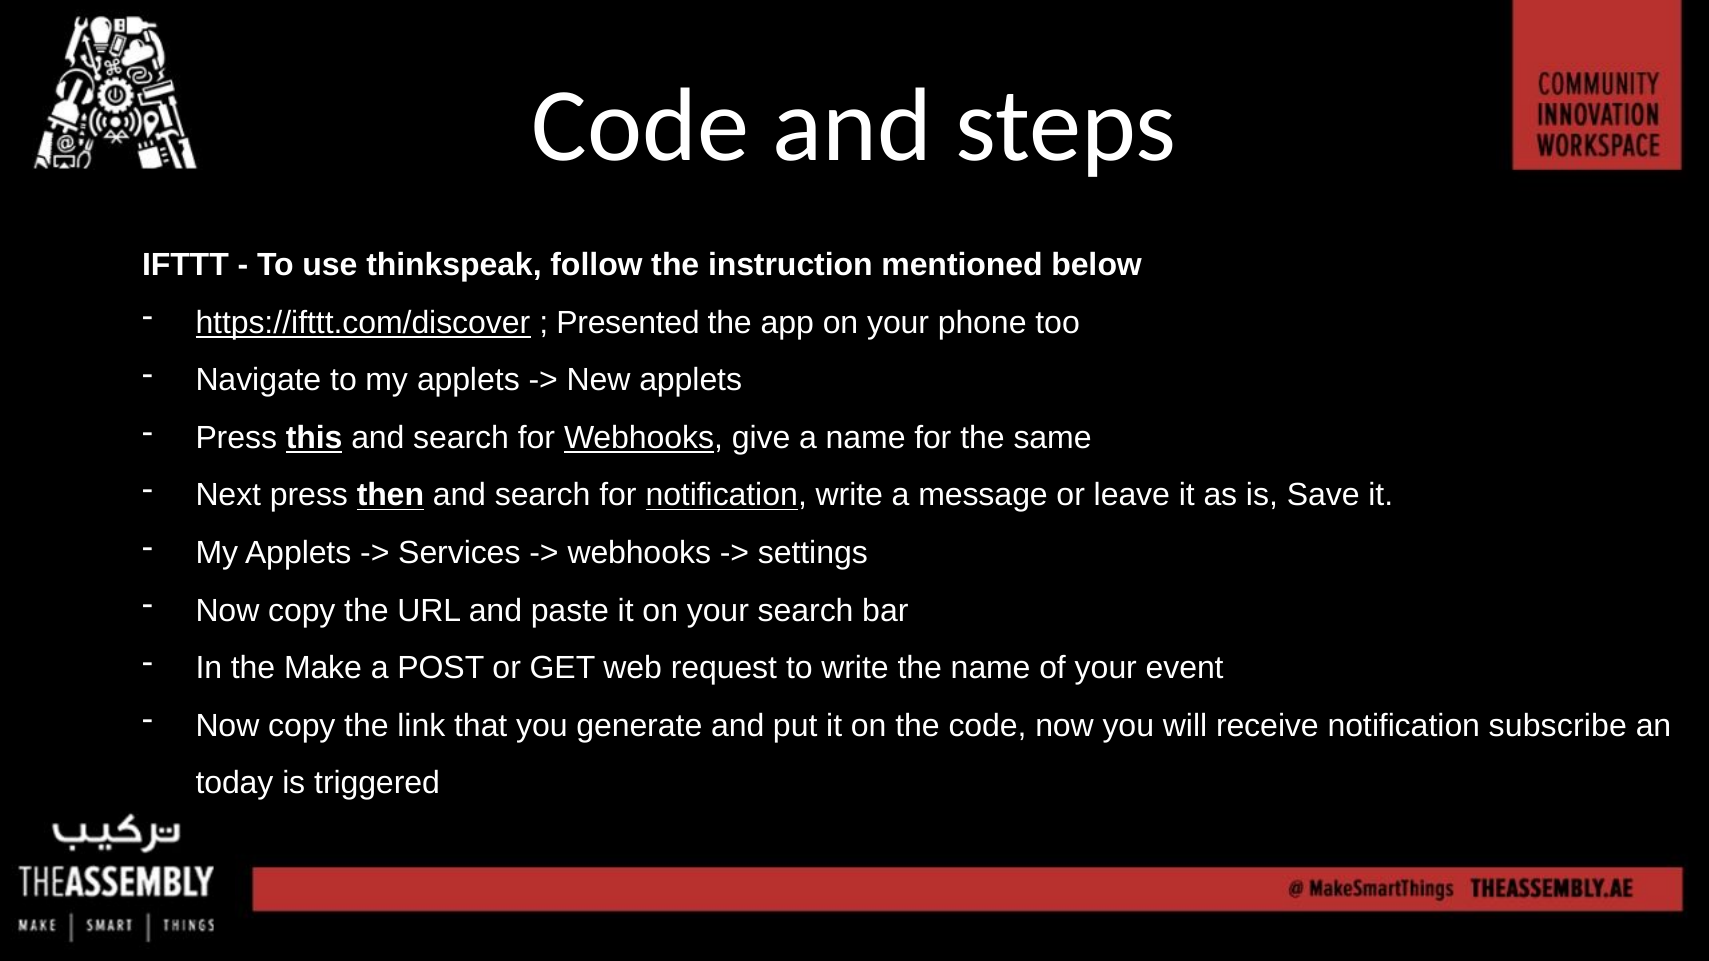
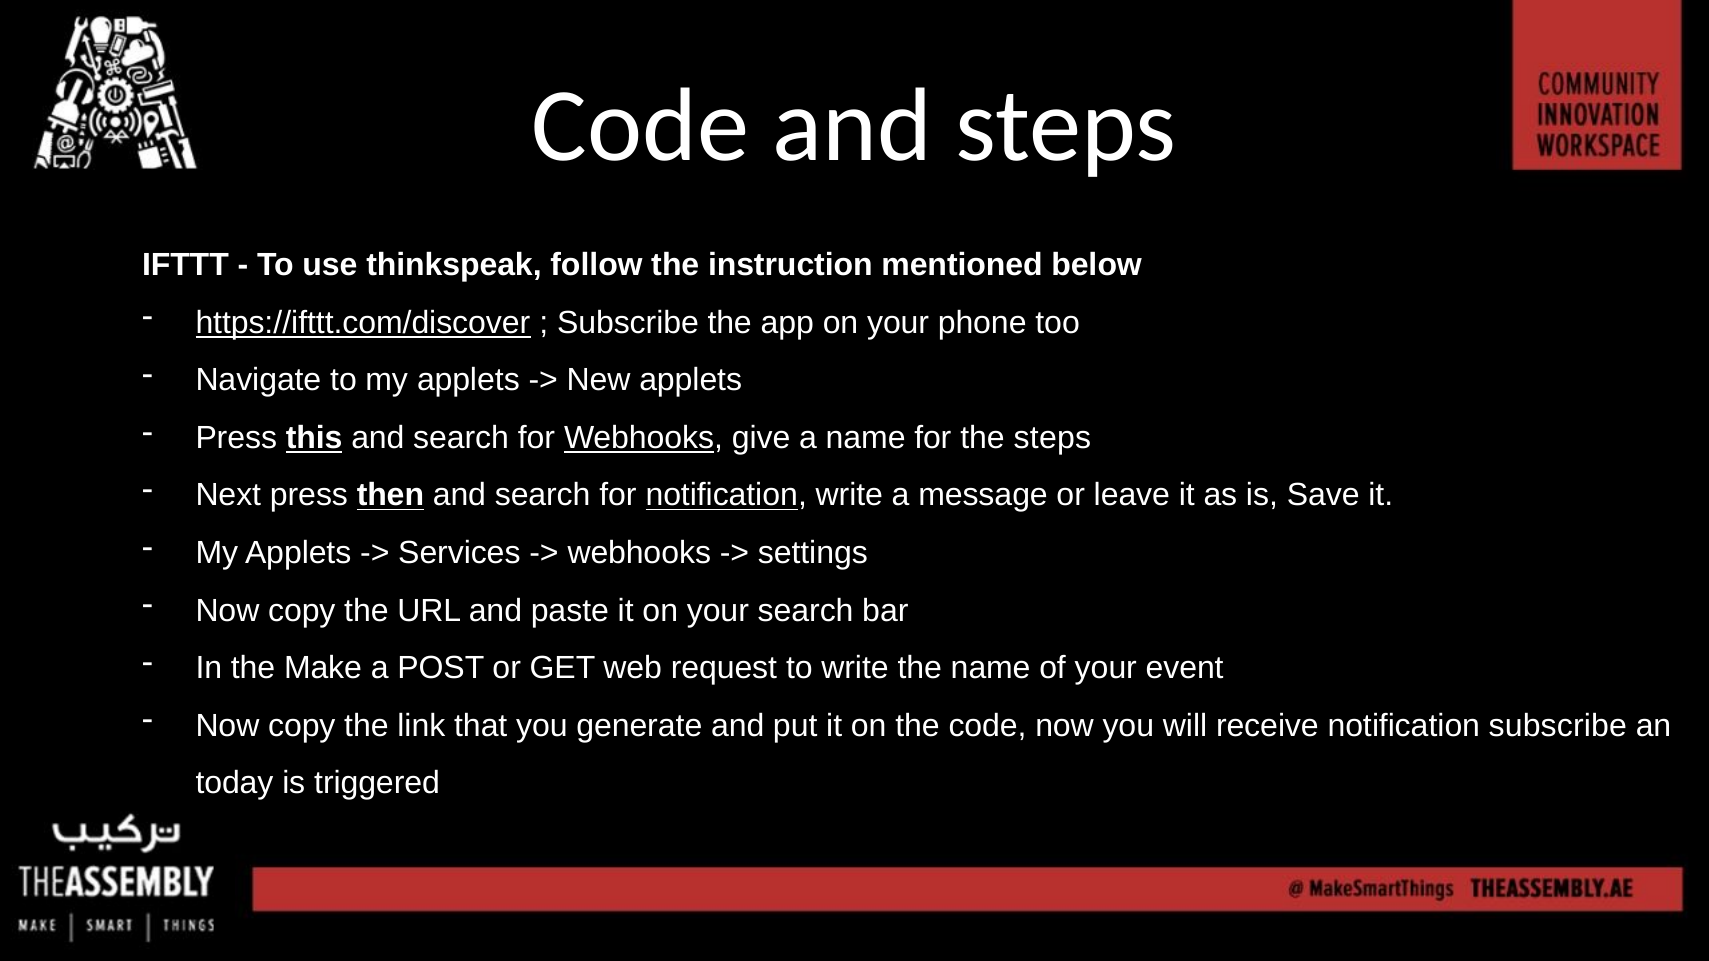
Presented: Presented -> Subscribe (628, 323)
the same: same -> steps (1052, 438)
